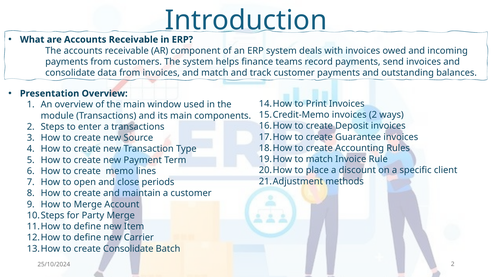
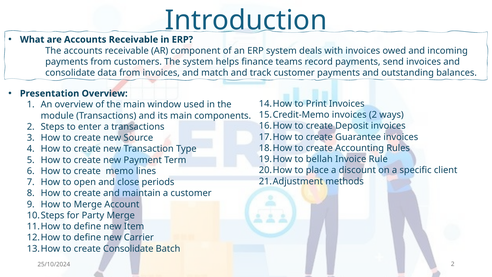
to match: match -> bellah (319, 159)
